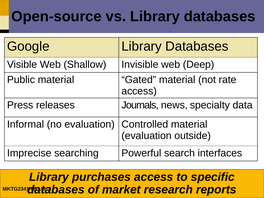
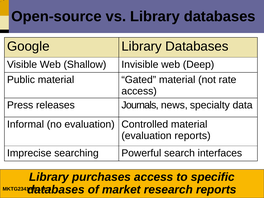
evaluation outside: outside -> reports (193, 136)
